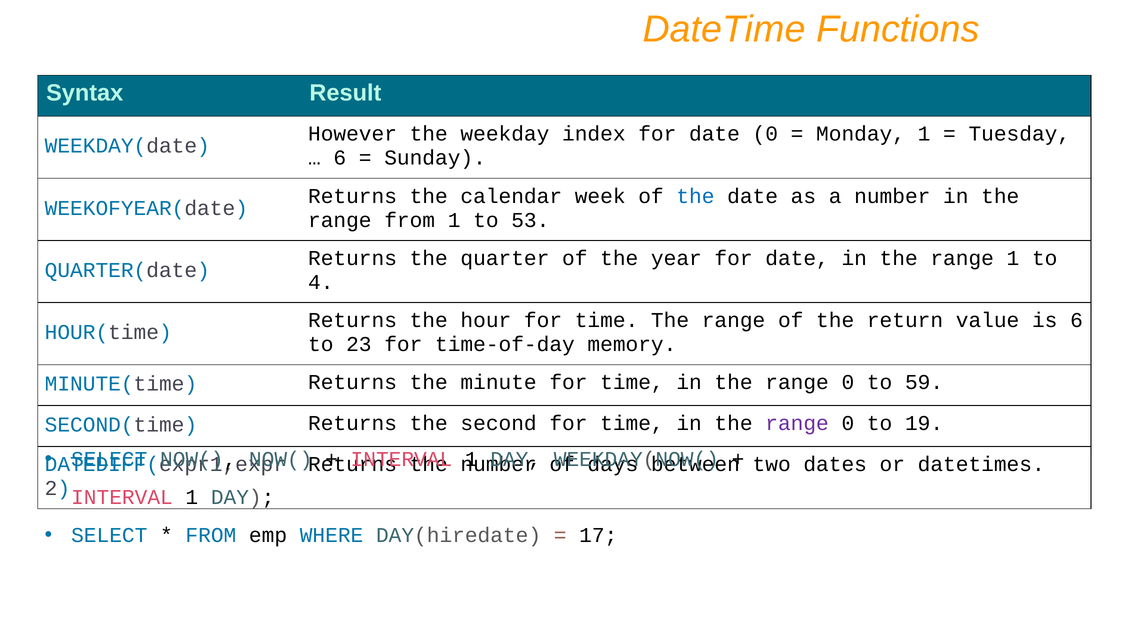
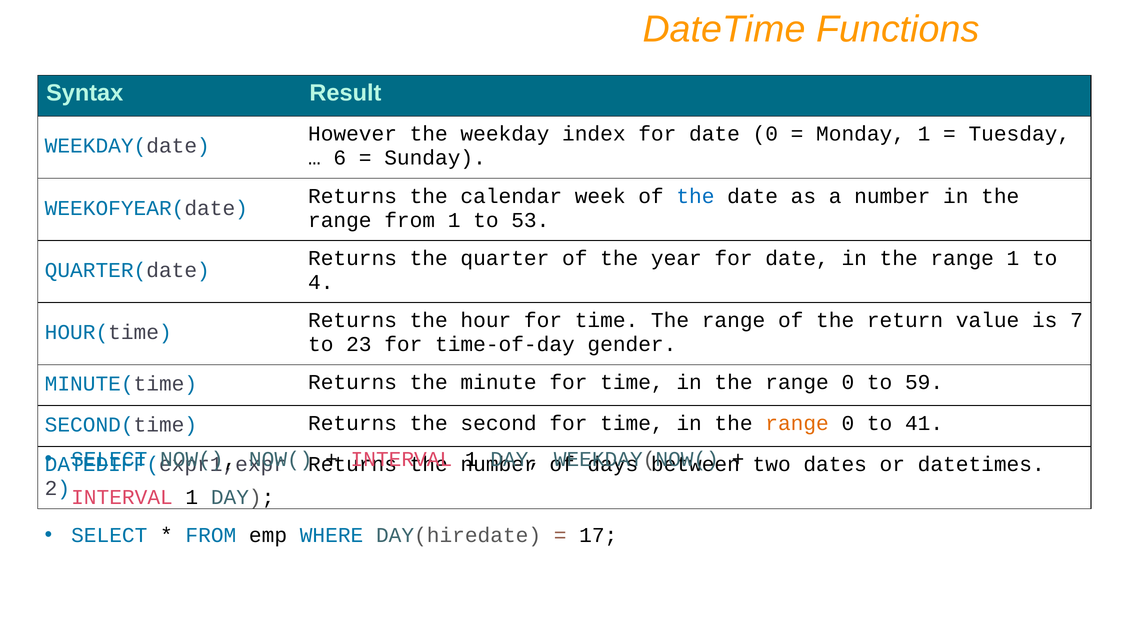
is 6: 6 -> 7 (1076, 320)
memory: memory -> gender (632, 344)
range colour: purple -> orange (797, 423)
19: 19 -> 41 (924, 423)
